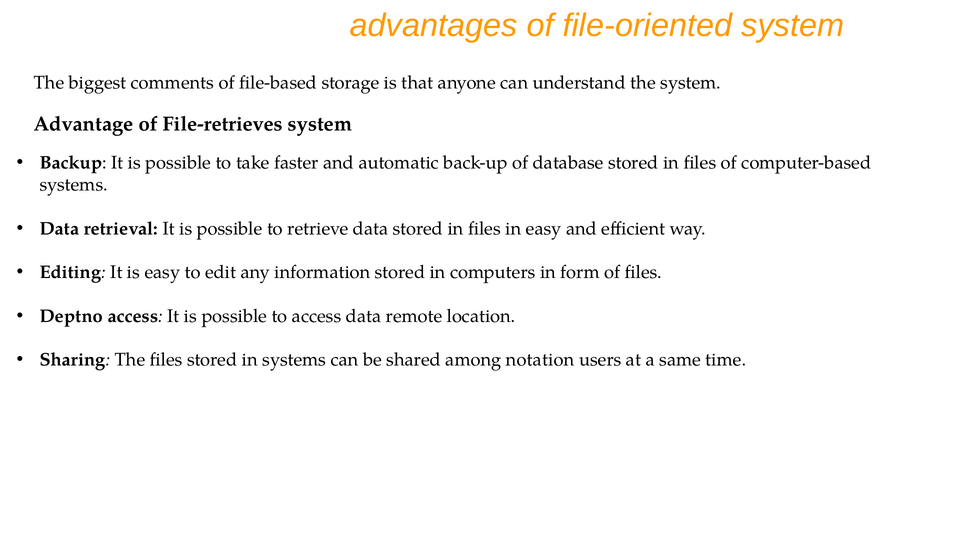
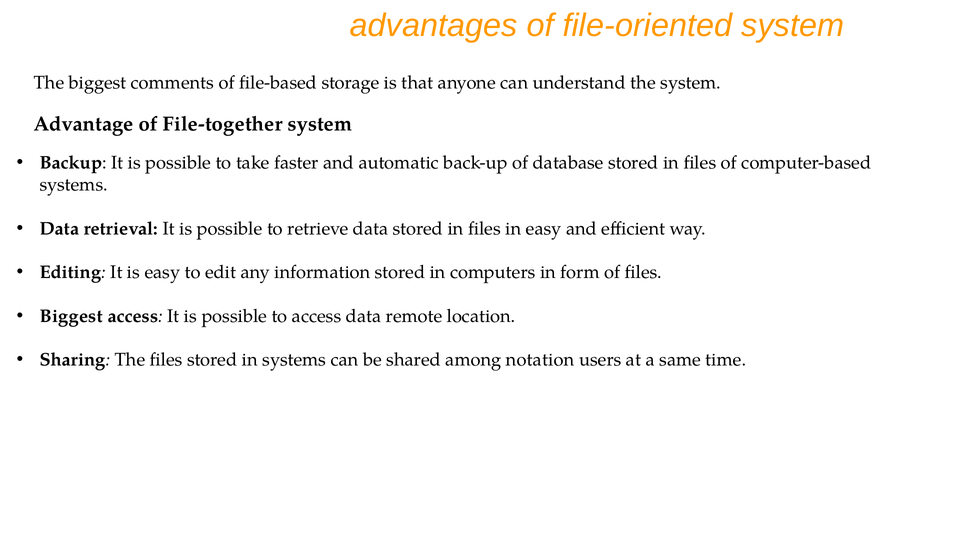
File-retrieves: File-retrieves -> File-together (223, 124)
Deptno: Deptno -> Biggest (71, 316)
